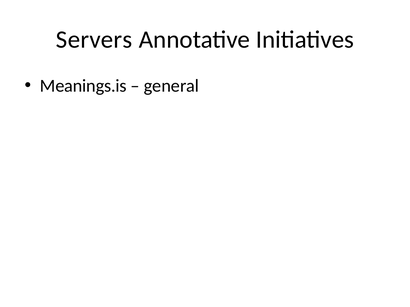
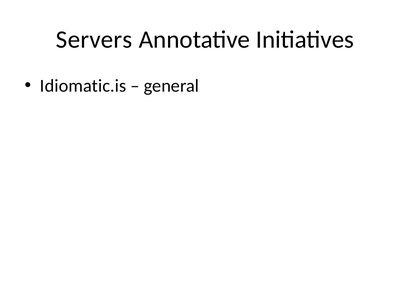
Meanings.is: Meanings.is -> Idiomatic.is (83, 86)
